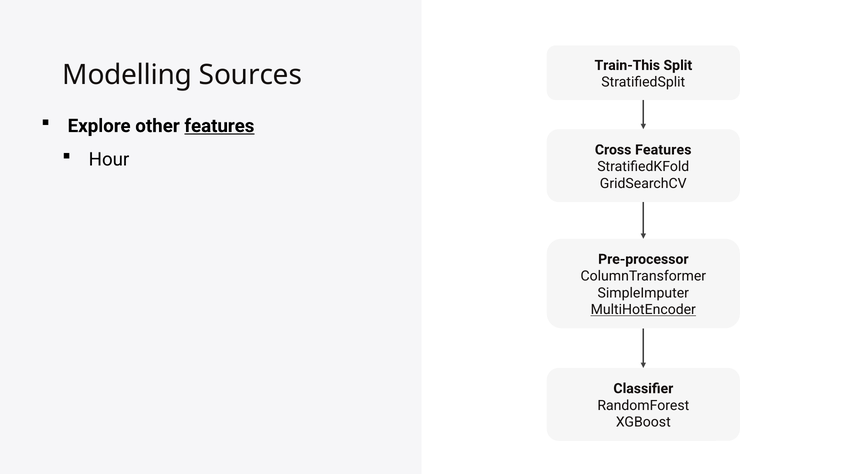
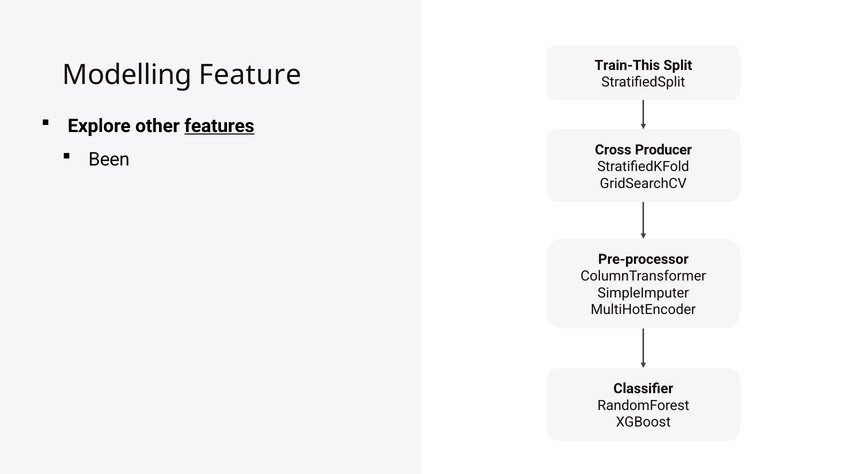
Sources: Sources -> Feature (250, 75)
Cross Features: Features -> Producer (663, 150)
Hour: Hour -> Been (109, 160)
MultiHotEncoder underline: present -> none (643, 310)
